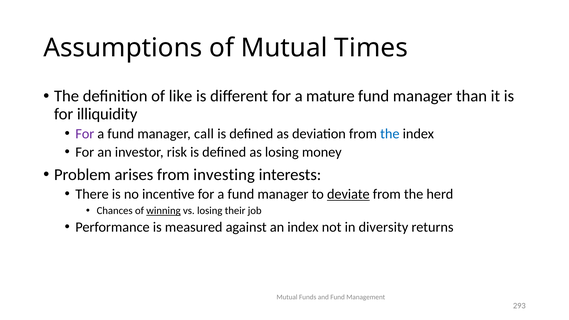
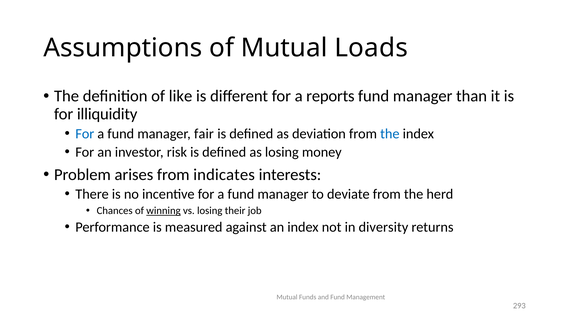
Times: Times -> Loads (371, 48)
mature: mature -> reports (330, 96)
For colour: purple -> blue (85, 134)
call: call -> fair (204, 134)
investing: investing -> indicates (224, 175)
deviate underline: present -> none (348, 194)
